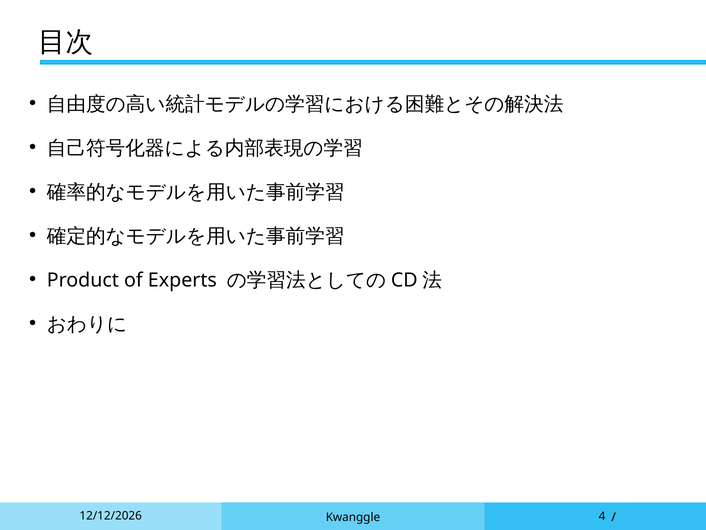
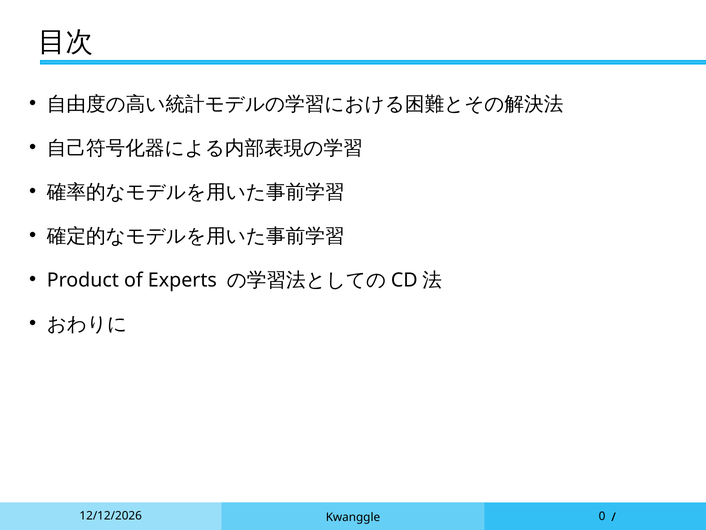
4: 4 -> 0 (602, 516)
